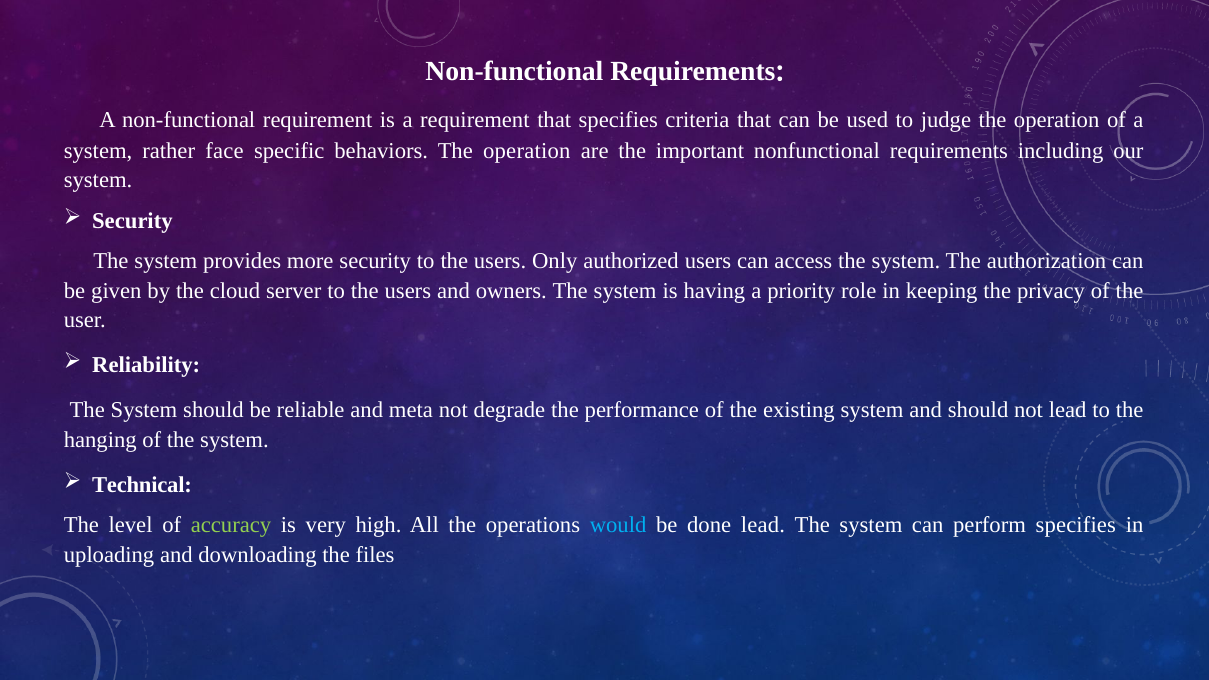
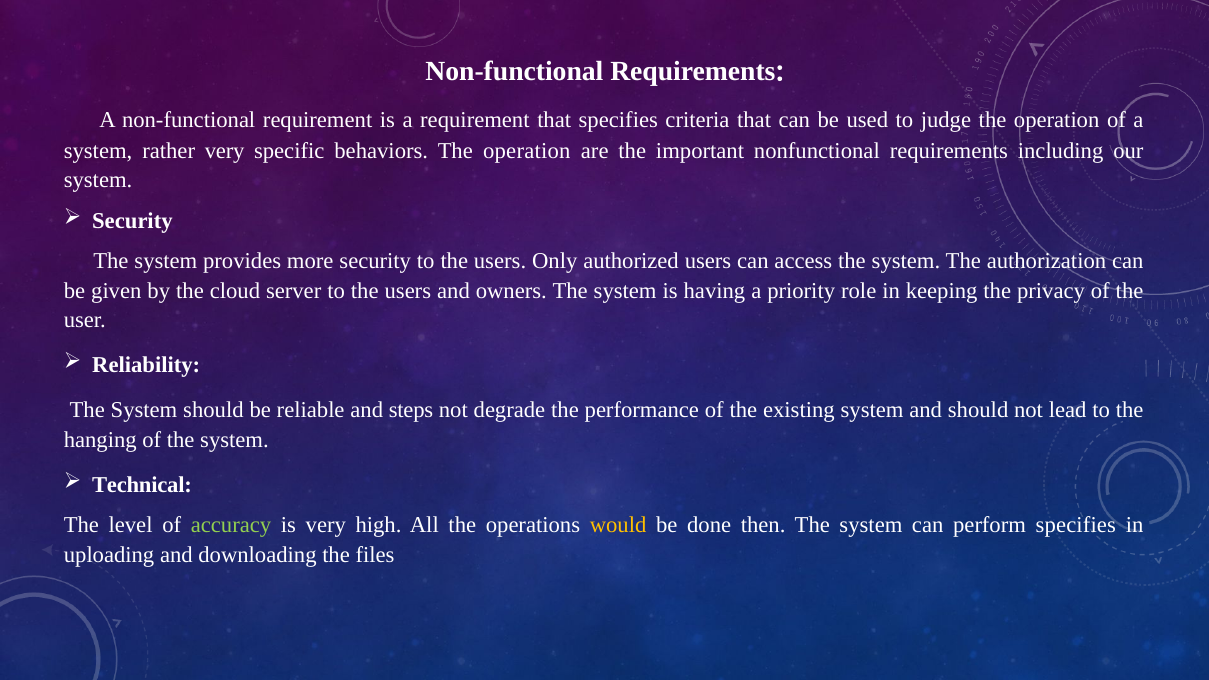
rather face: face -> very (225, 151)
meta: meta -> steps (411, 410)
would colour: light blue -> yellow (618, 525)
done lead: lead -> then (763, 525)
